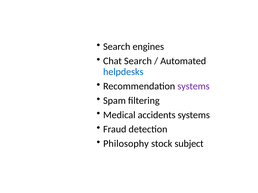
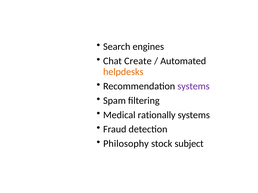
Chat Search: Search -> Create (138, 61)
helpdesks colour: blue -> orange (123, 72)
accidents: accidents -> rationally (157, 115)
